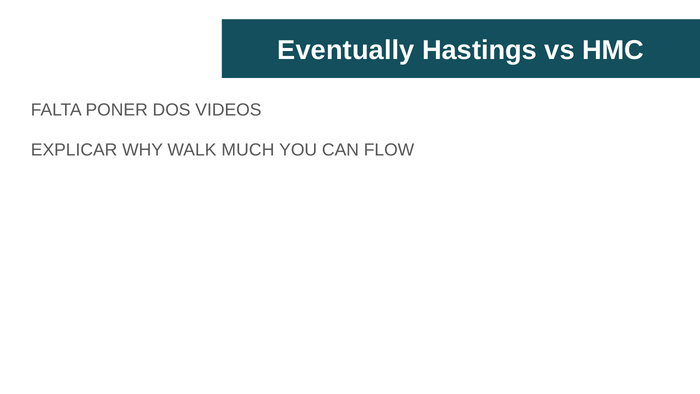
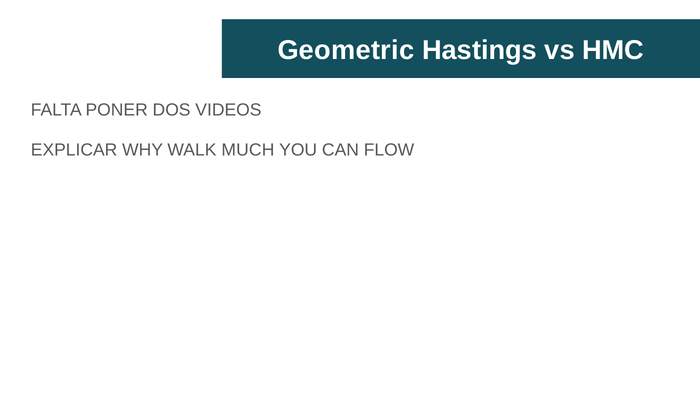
Eventually: Eventually -> Geometric (346, 50)
